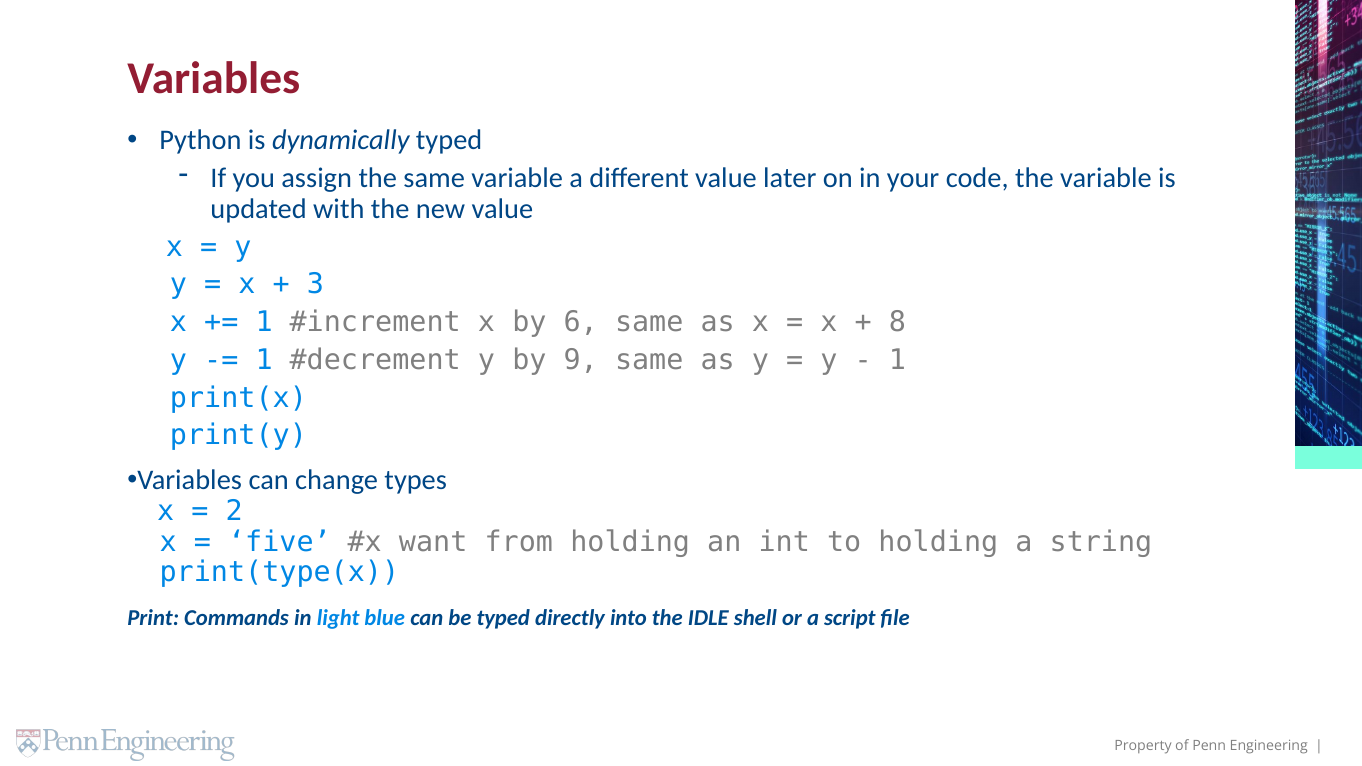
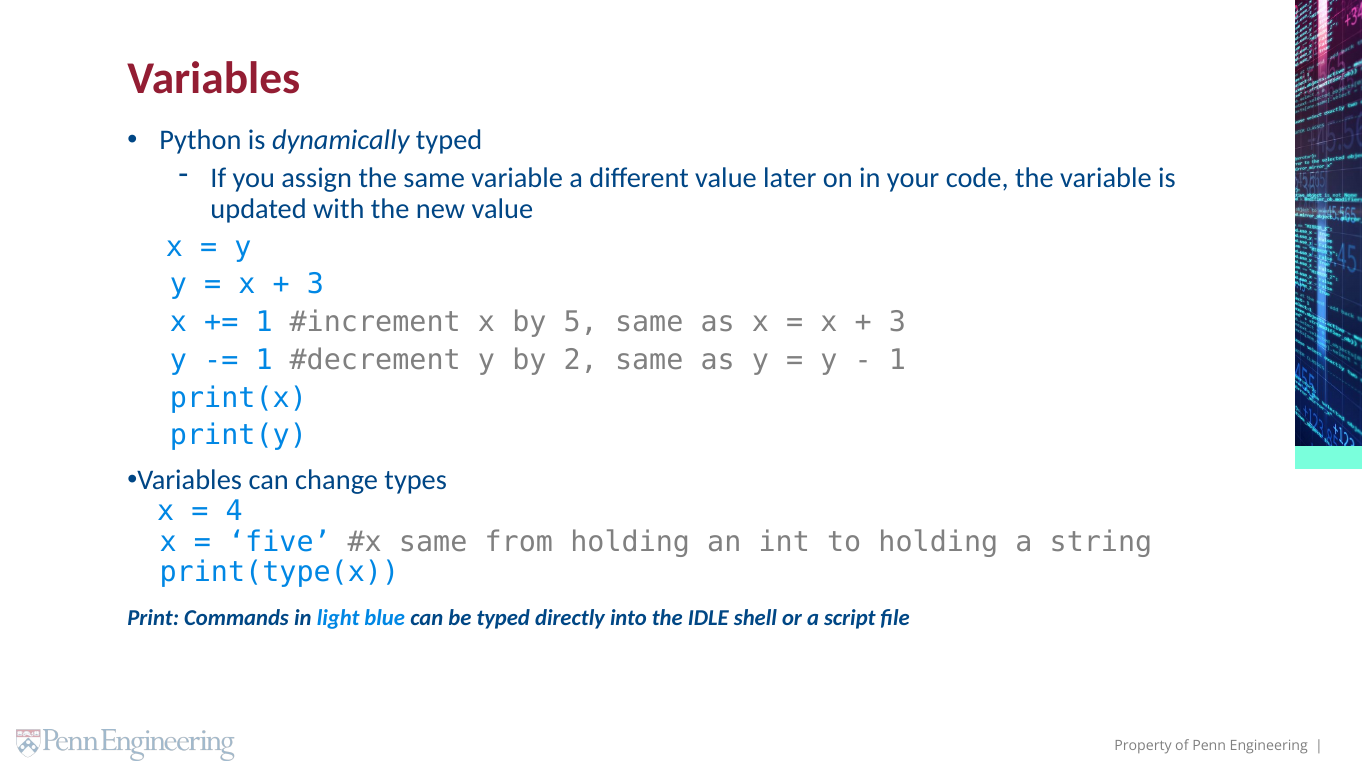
6: 6 -> 5 (581, 322)
8: 8 -> 3 (897, 322)
9: 9 -> 2 (581, 360)
2: 2 -> 4 (234, 511)
want: want -> same (433, 542)
